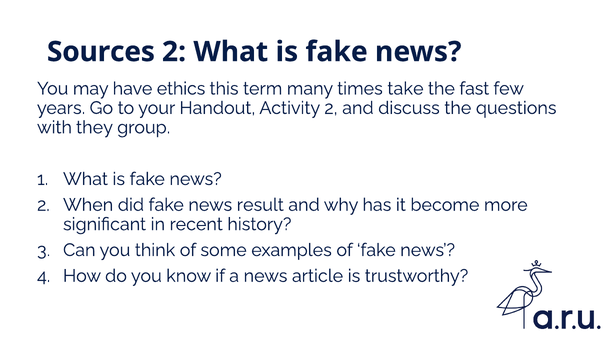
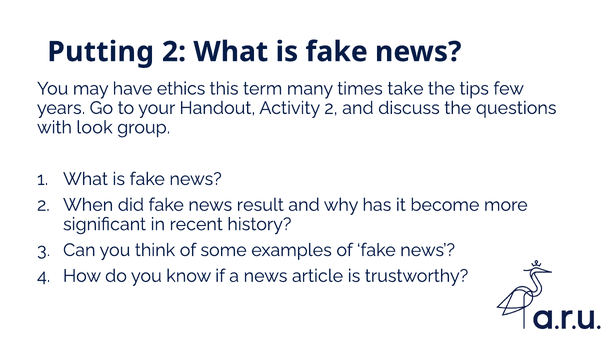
Sources: Sources -> Putting (101, 52)
fast: fast -> tips (474, 88)
they: they -> look (94, 127)
